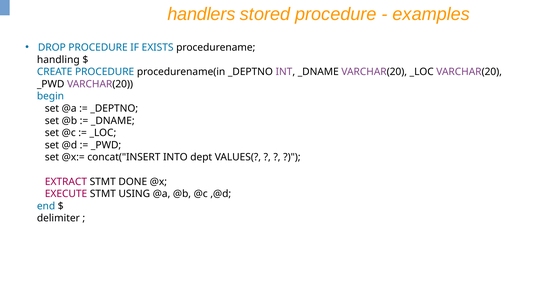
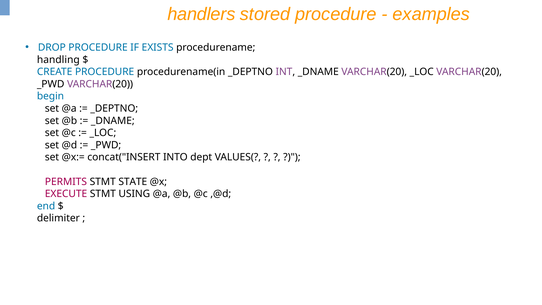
EXTRACT: EXTRACT -> PERMITS (66, 182)
DONE: DONE -> STATE (133, 182)
